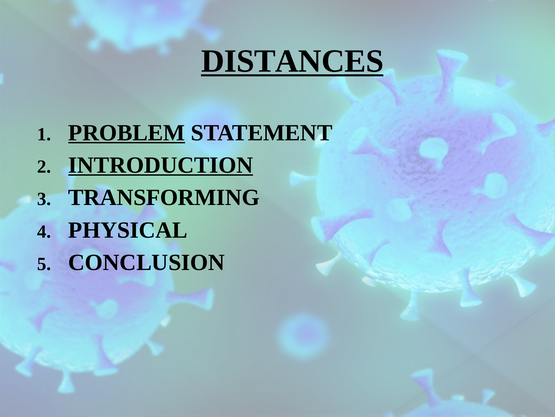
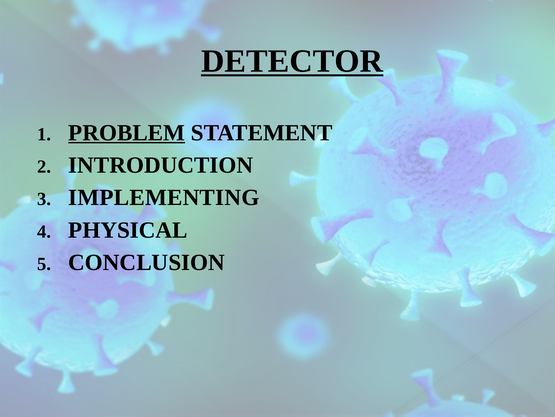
DISTANCES: DISTANCES -> DETECTOR (292, 61)
INTRODUCTION underline: present -> none (161, 165)
TRANSFORMING: TRANSFORMING -> IMPLEMENTING (164, 197)
